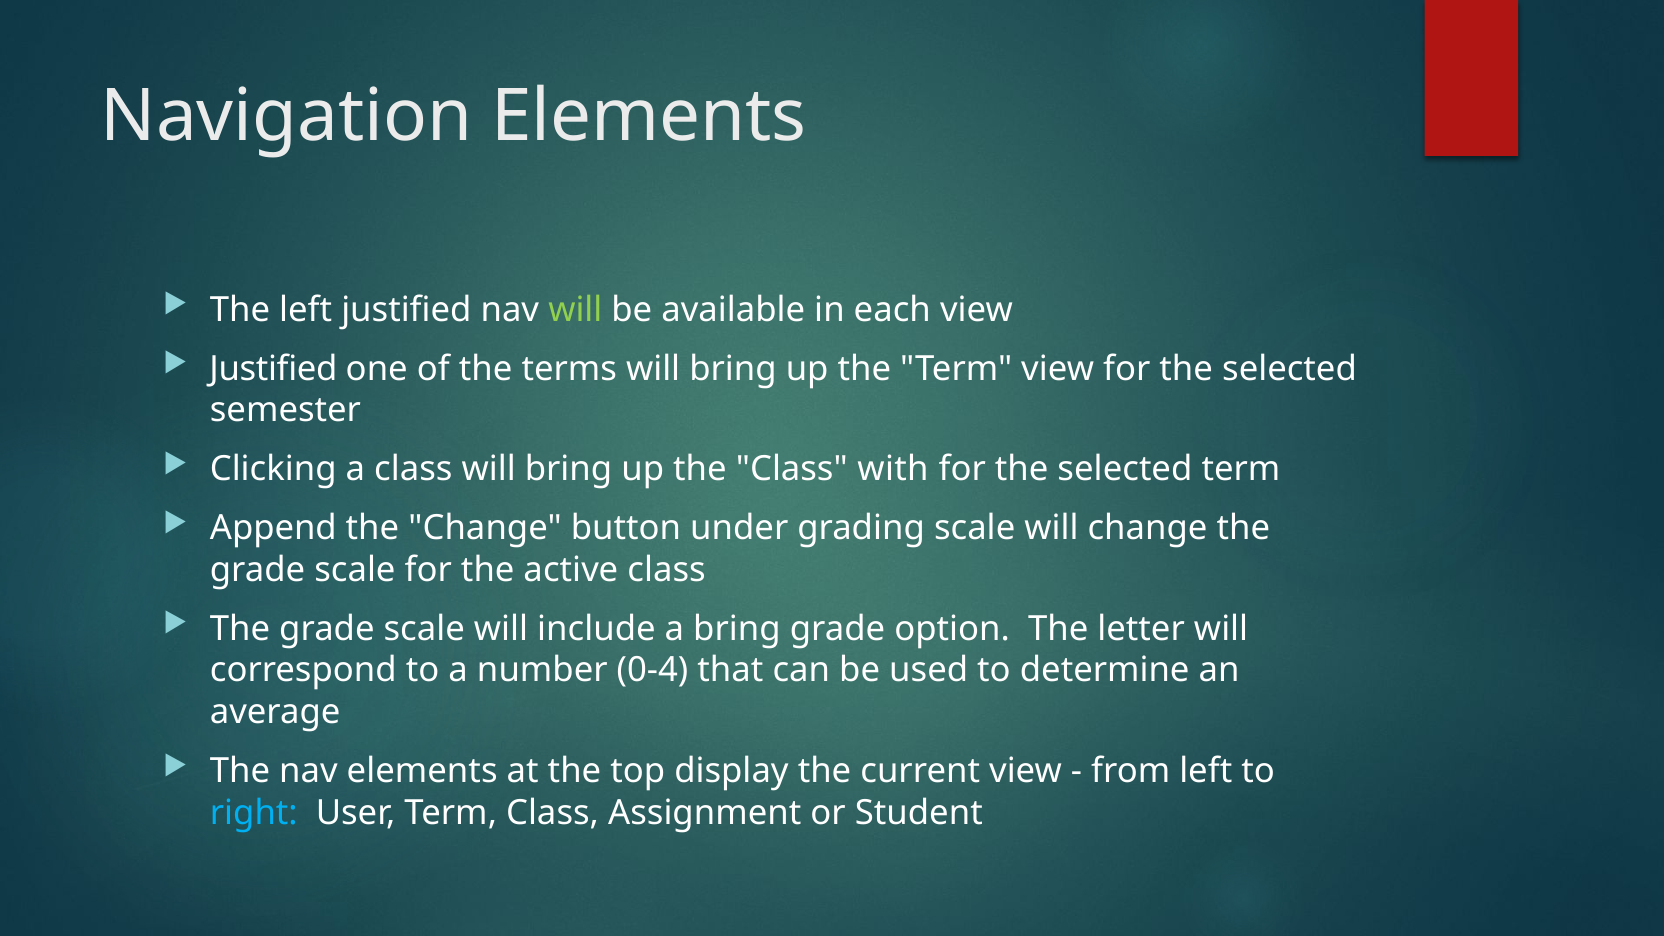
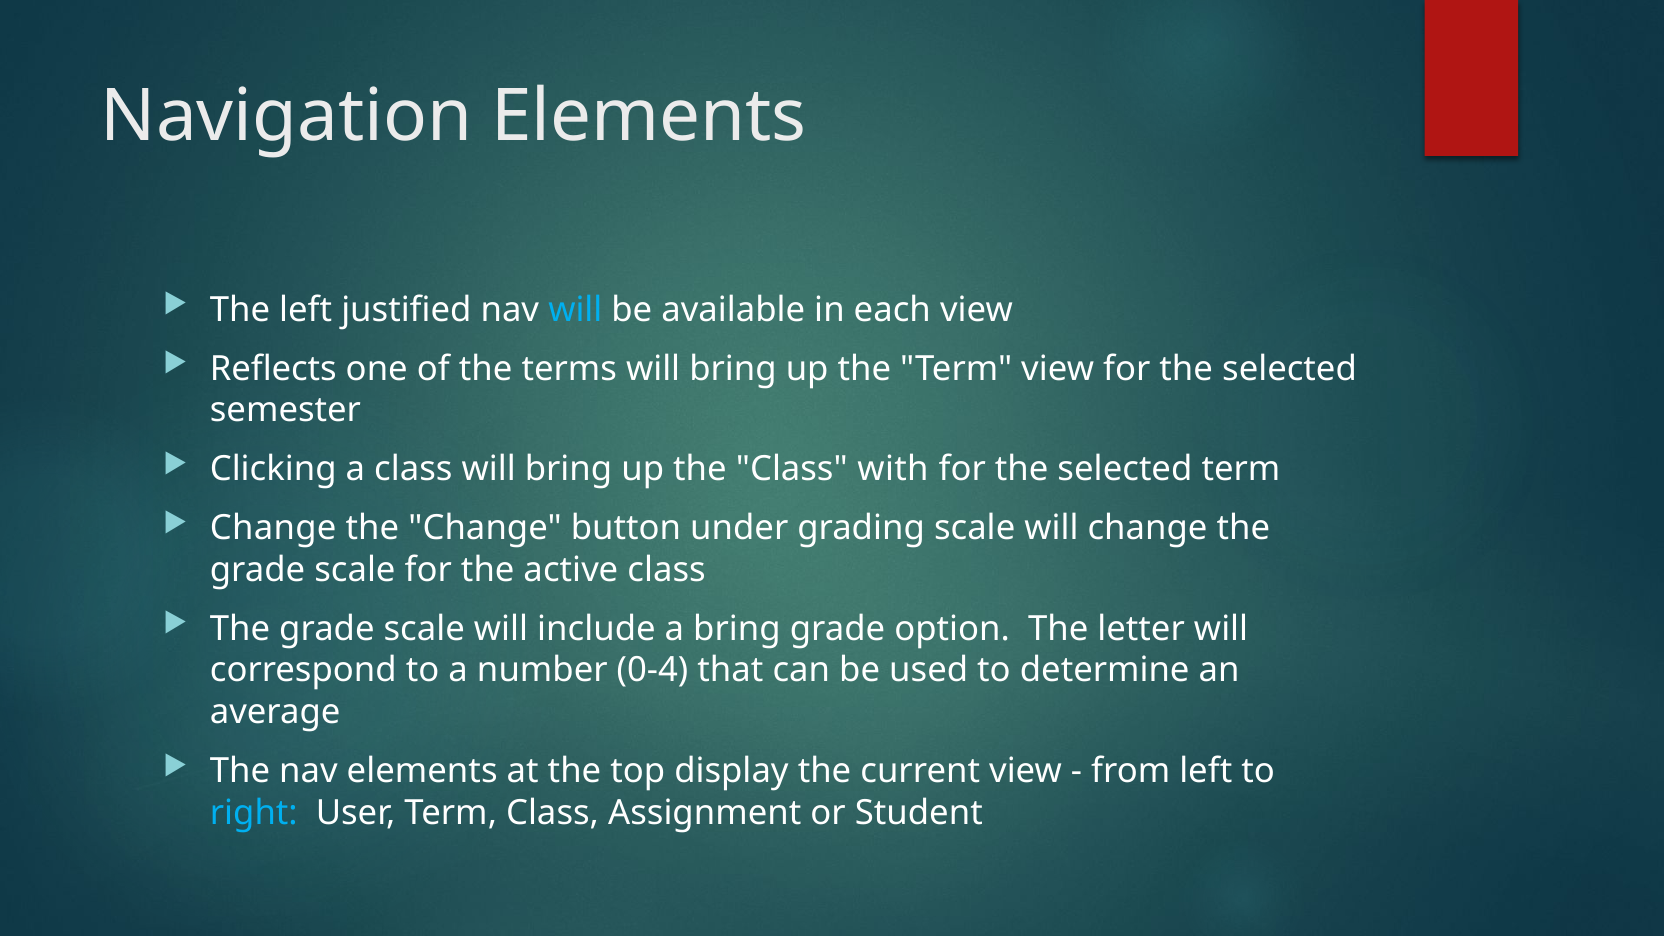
will colour: light green -> light blue (575, 310)
Justified: Justified -> Reflects (273, 369)
Append: Append -> Change (273, 528)
